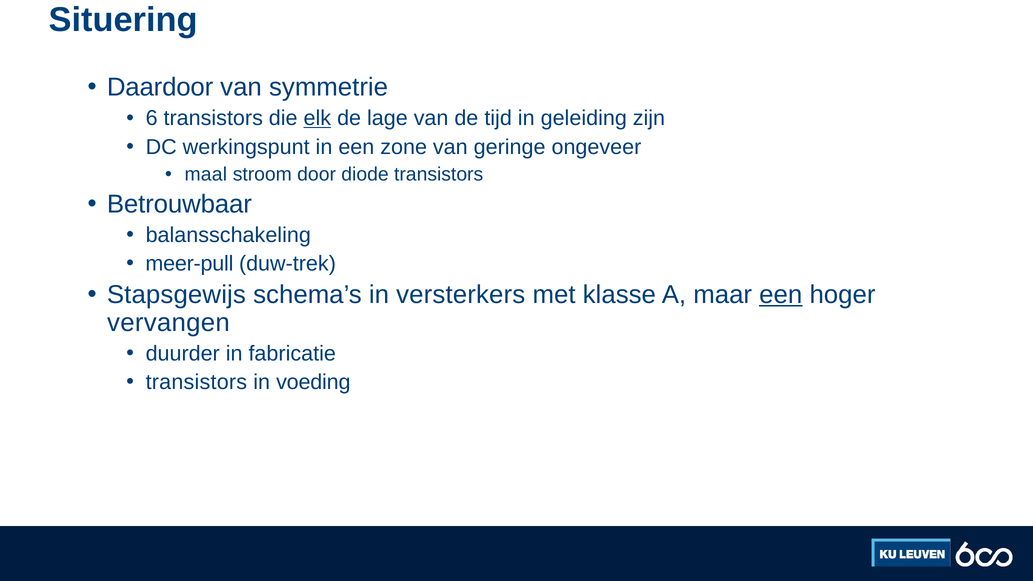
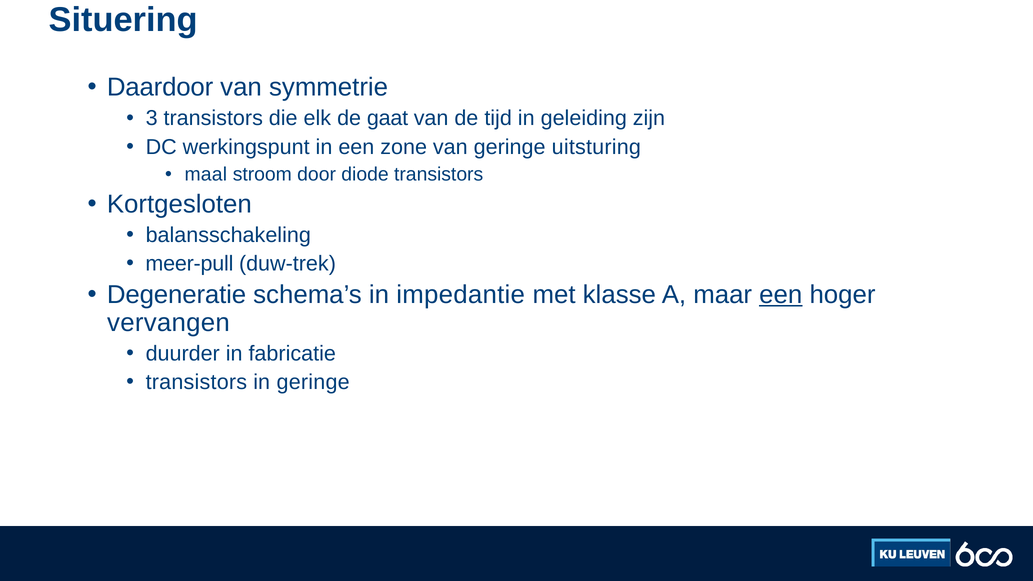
6: 6 -> 3 (152, 118)
elk underline: present -> none (317, 118)
lage: lage -> gaat (388, 118)
ongeveer: ongeveer -> uitsturing (596, 147)
Betrouwbaar: Betrouwbaar -> Kortgesloten (179, 204)
Stapsgewijs: Stapsgewijs -> Degeneratie (177, 295)
versterkers: versterkers -> impedantie (461, 295)
in voeding: voeding -> geringe (313, 382)
